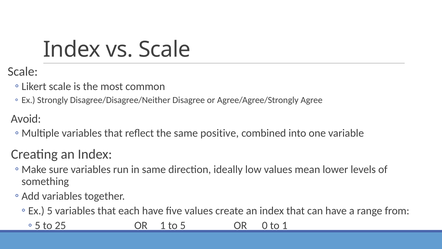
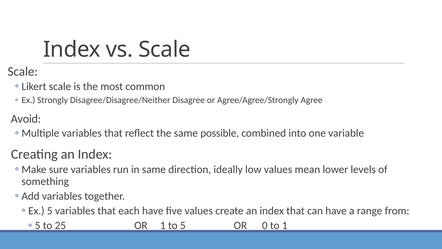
positive: positive -> possible (220, 133)
